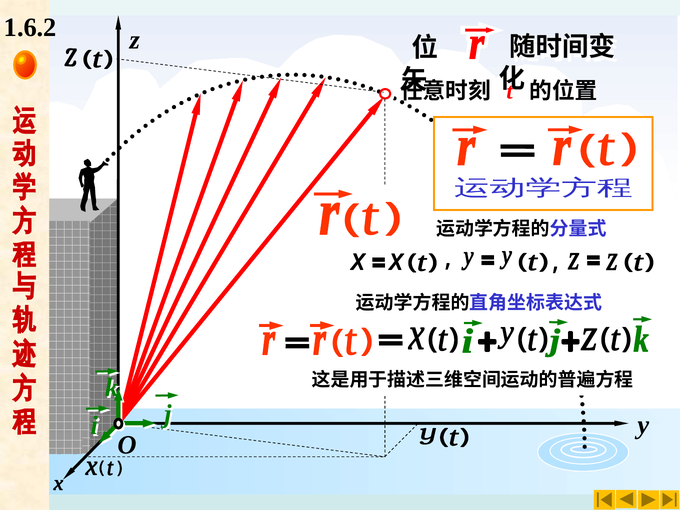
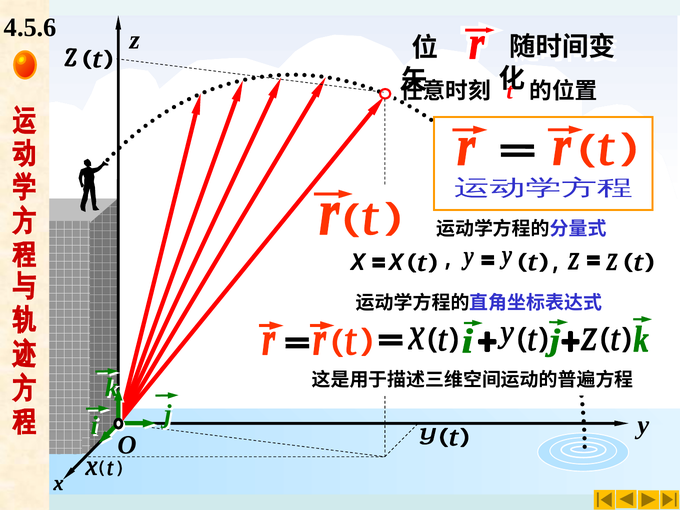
1.6.2: 1.6.2 -> 4.5.6 (30, 27)
